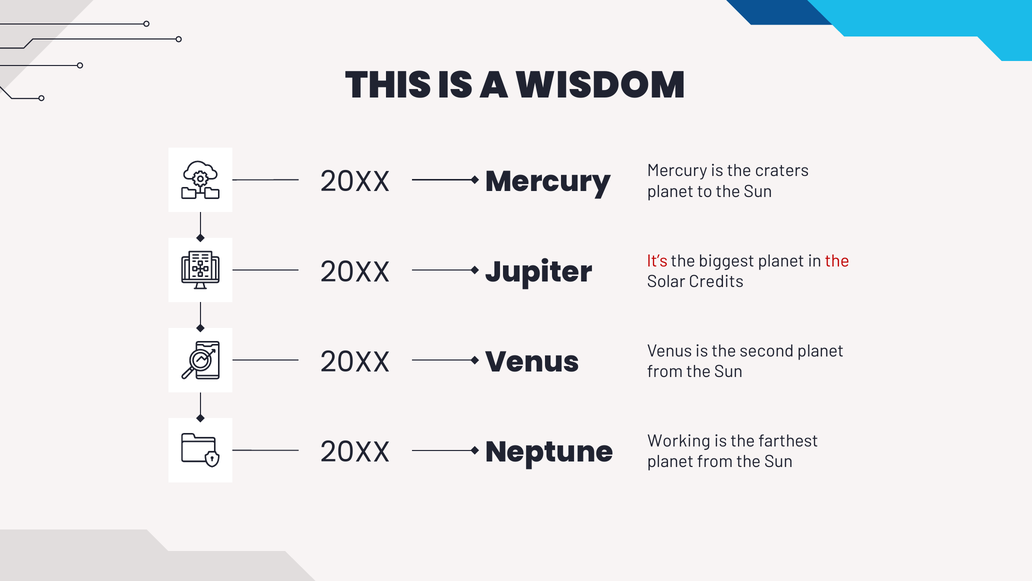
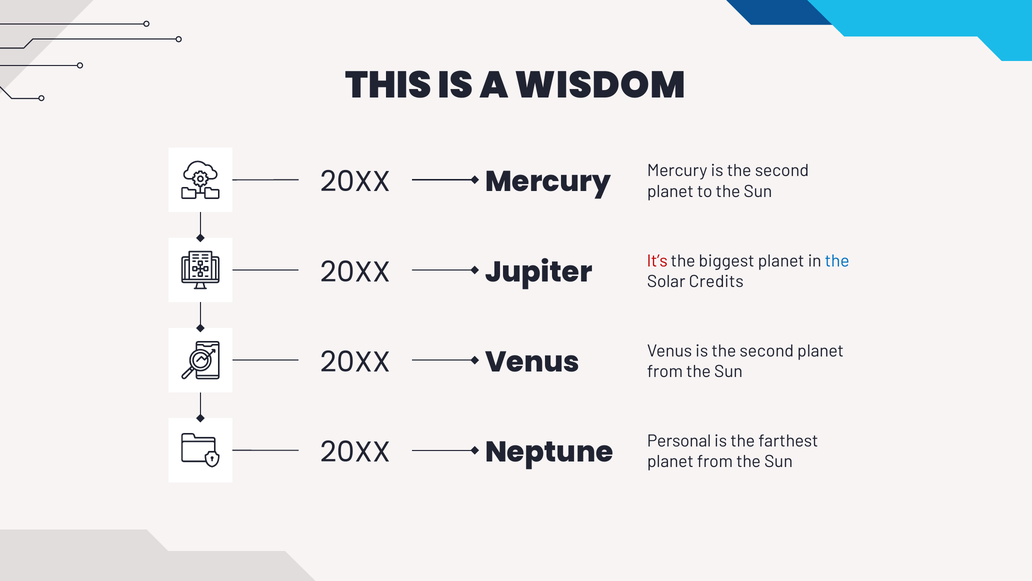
Mercury is the craters: craters -> second (782, 171)
the colour: red -> blue (837, 261)
Working: Working -> Personal (679, 441)
